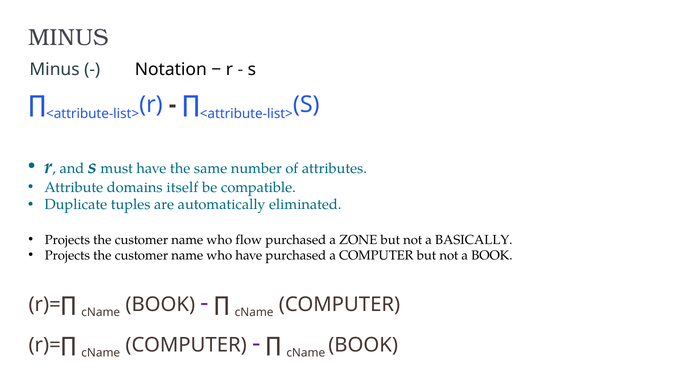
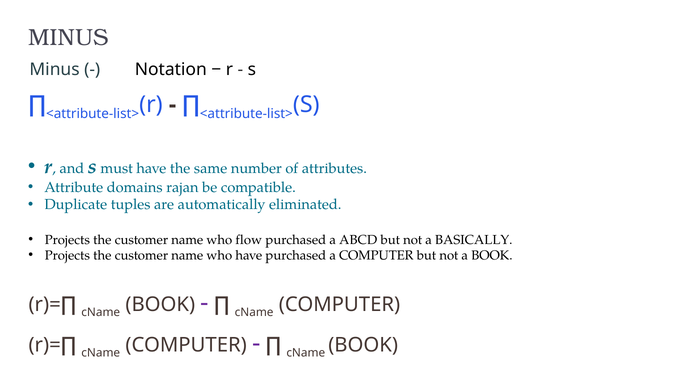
itself: itself -> rajan (182, 188)
ZONE: ZONE -> ABCD (358, 240)
